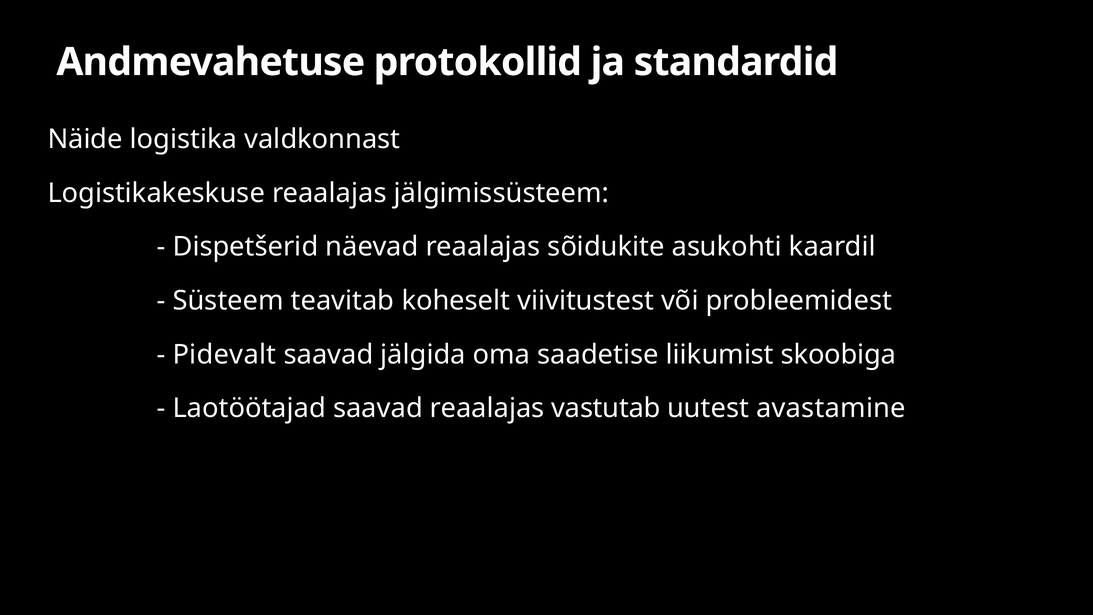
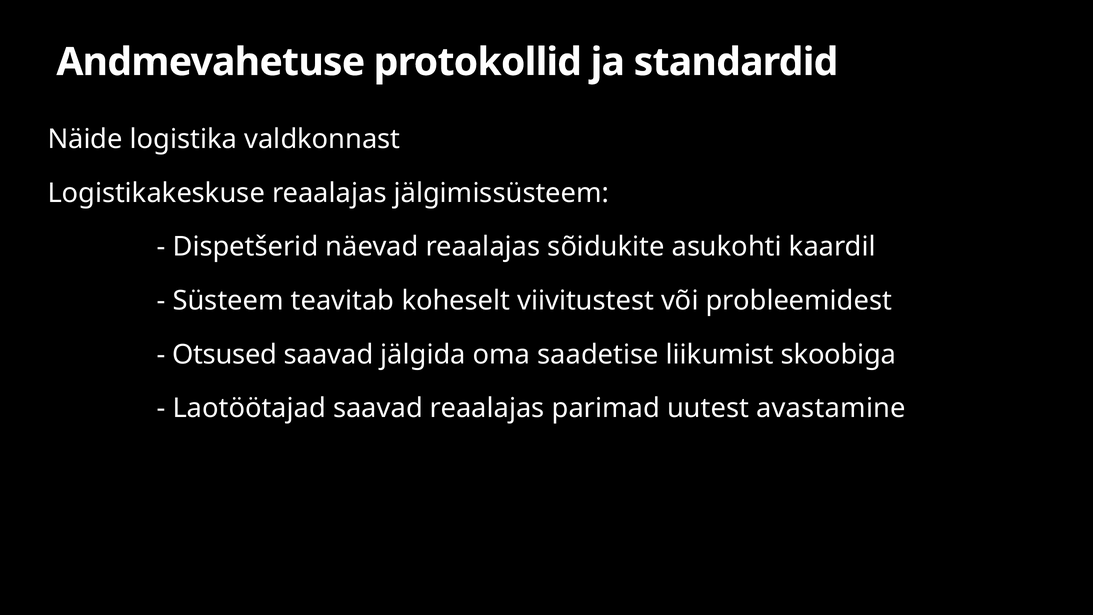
Pidevalt: Pidevalt -> Otsused (225, 354)
vastutab: vastutab -> parimad (606, 408)
